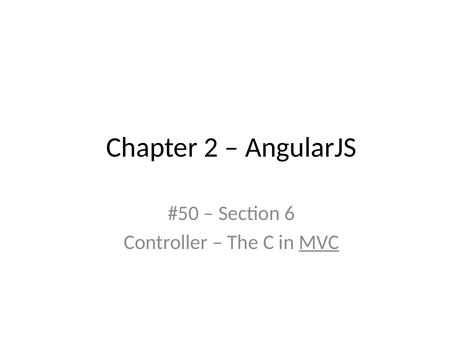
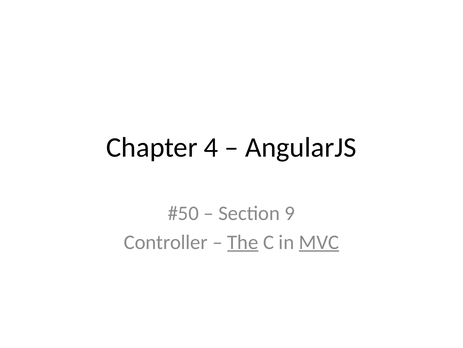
2: 2 -> 4 (211, 147)
6: 6 -> 9 (290, 213)
The underline: none -> present (243, 242)
